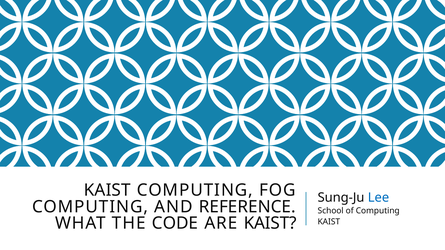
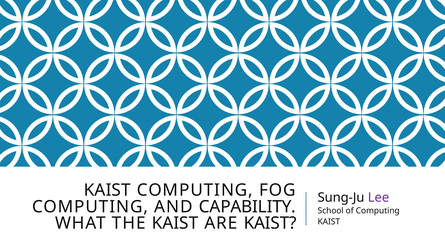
Lee colour: blue -> purple (378, 198)
REFERENCE: REFERENCE -> CAPABILITY (247, 207)
THE CODE: CODE -> KAIST (175, 223)
